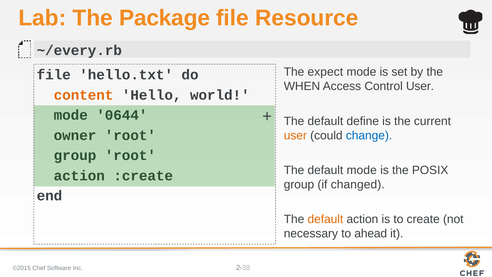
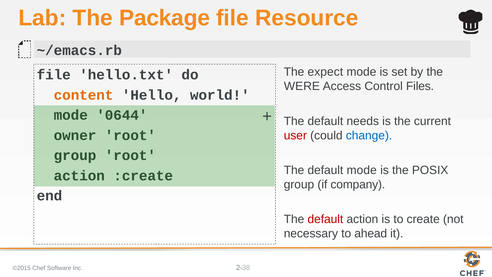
~/every.rb: ~/every.rb -> ~/emacs.rb (79, 50)
WHEN: WHEN -> WERE (302, 86)
Control User: User -> Files (420, 86)
define: define -> needs (363, 121)
user colour: orange -> red (295, 135)
changed: changed -> company (358, 184)
default colour: orange -> red (325, 219)
